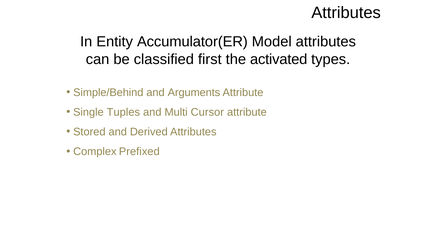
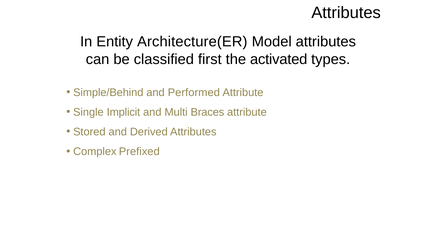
Accumulator(ER: Accumulator(ER -> Architecture(ER (192, 42)
Arguments: Arguments -> Performed (194, 92)
Tuples: Tuples -> Implicit (123, 112)
Cursor: Cursor -> Braces (207, 112)
